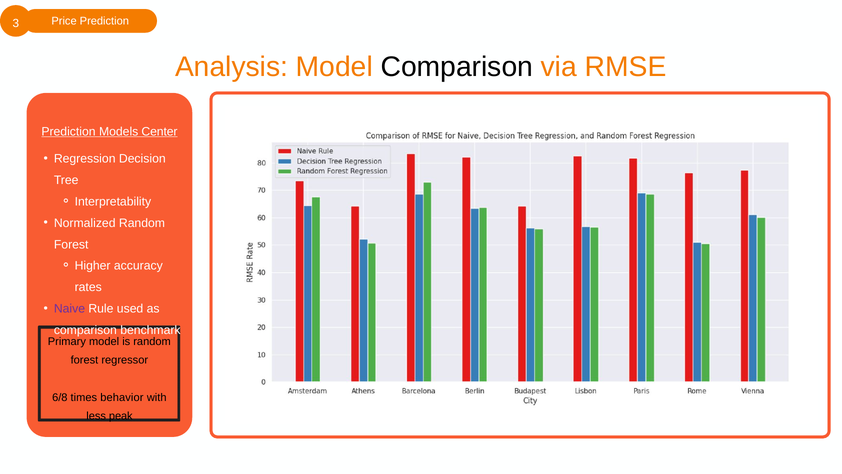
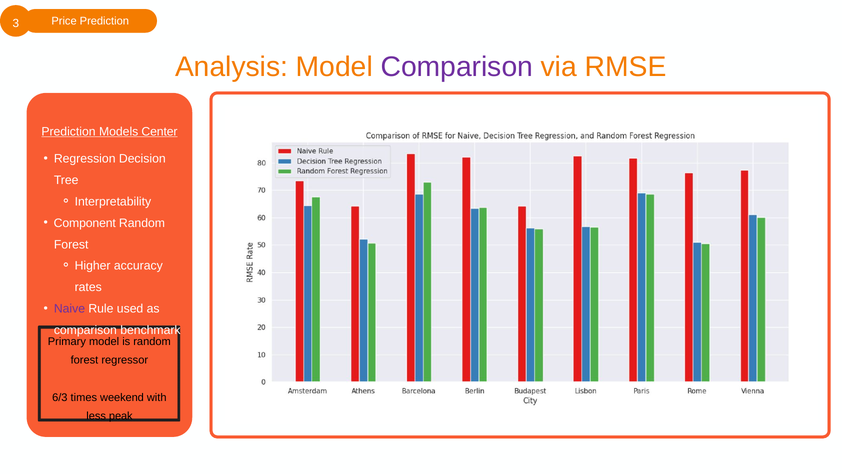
Comparison colour: black -> purple (457, 67)
Normalized: Normalized -> Component (85, 223)
6/8: 6/8 -> 6/3 (60, 397)
behavior: behavior -> weekend (122, 397)
